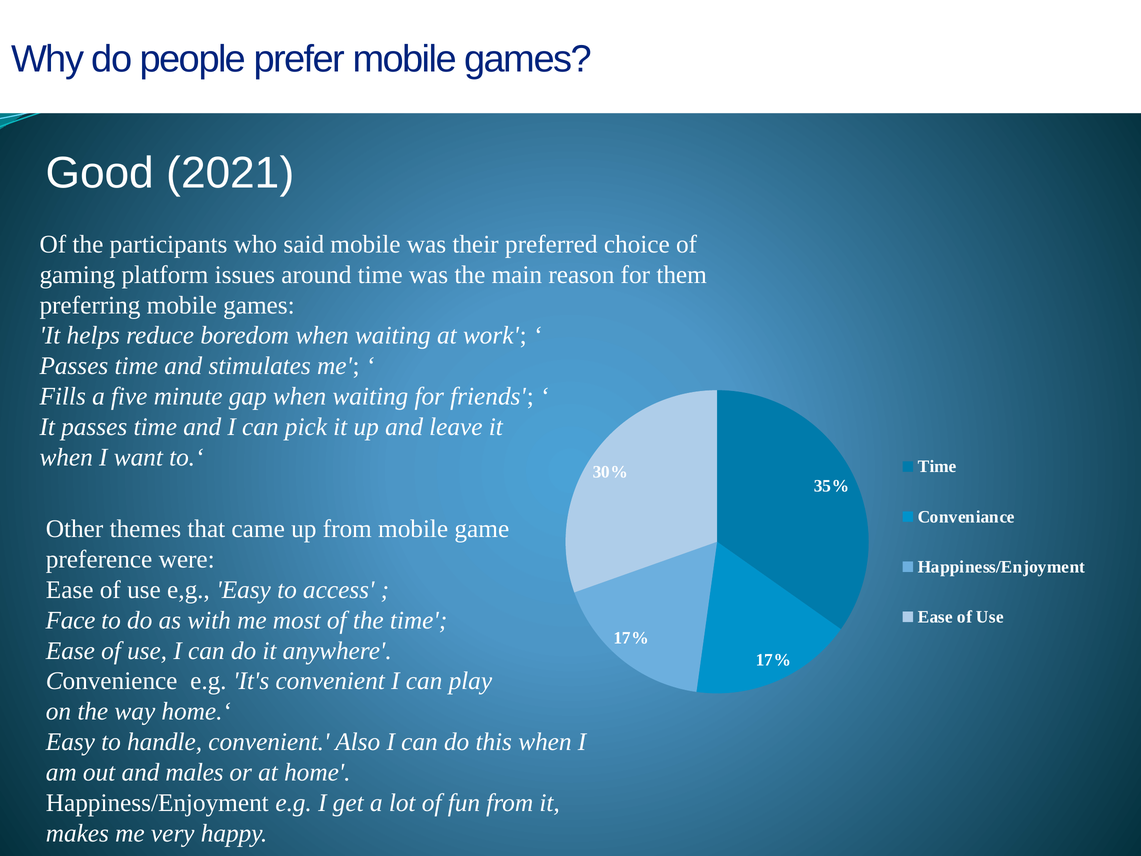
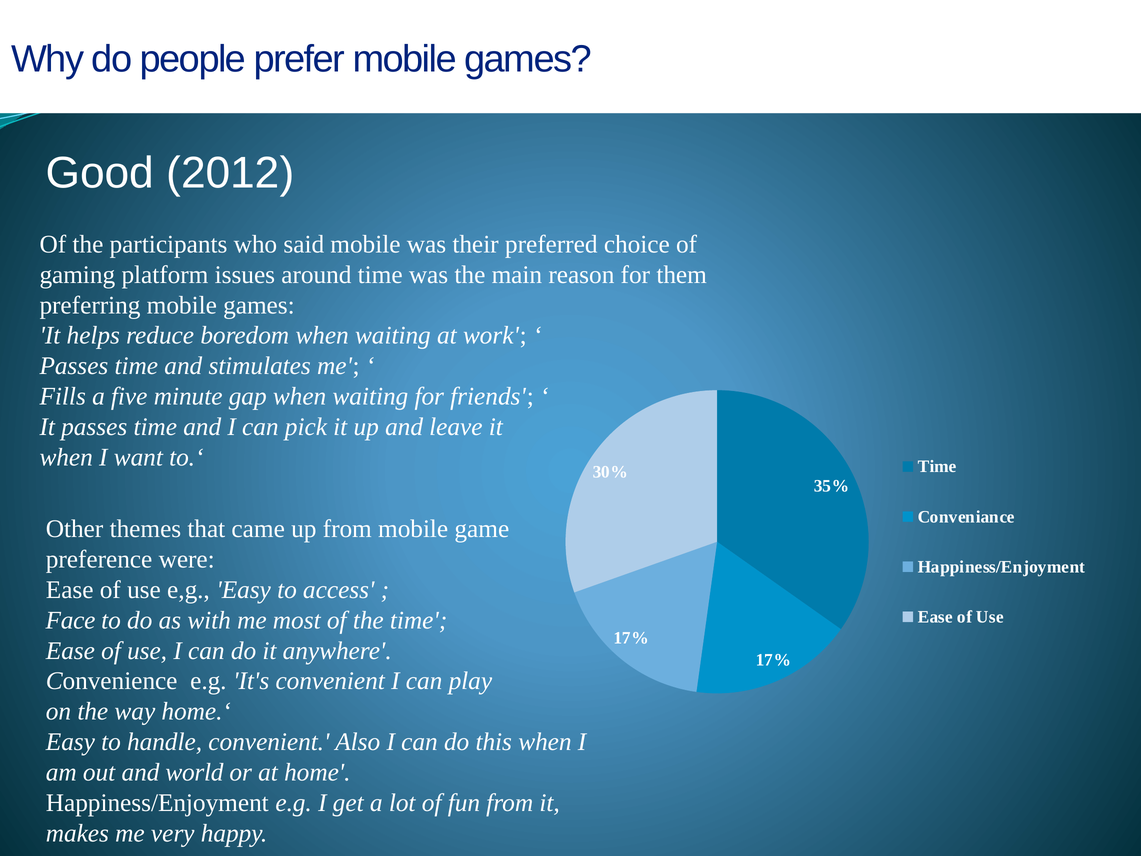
2021: 2021 -> 2012 (230, 173)
males: males -> world (194, 772)
